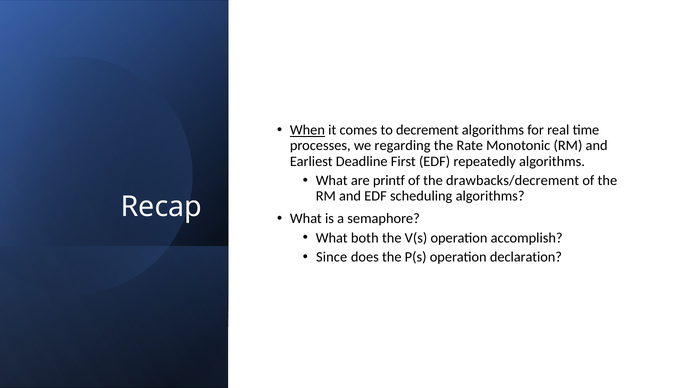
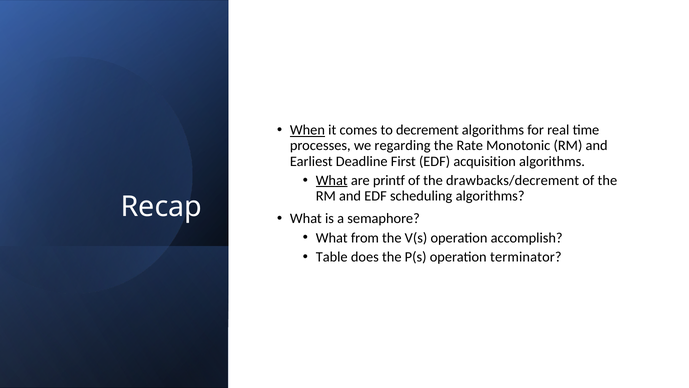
repeatedly: repeatedly -> acquisition (485, 161)
What underline: none -> present (332, 180)
both: both -> from (365, 238)
Since: Since -> Table (332, 257)
declaration: declaration -> terminator (526, 257)
